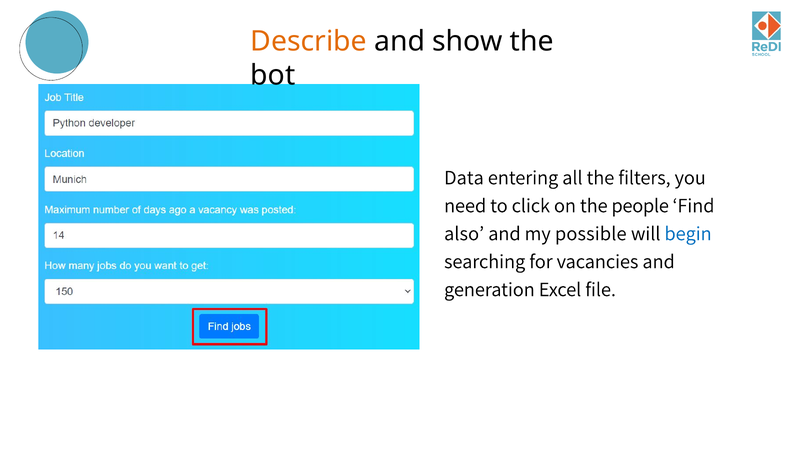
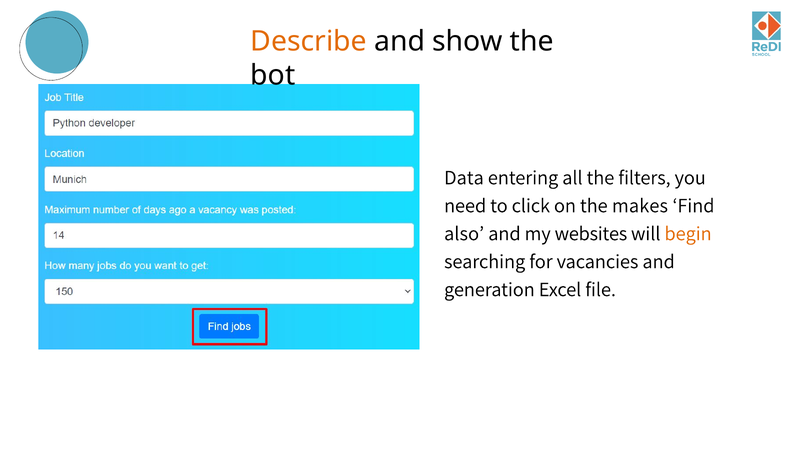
people: people -> makes (640, 206)
possible: possible -> websites (591, 234)
begin colour: blue -> orange (688, 234)
